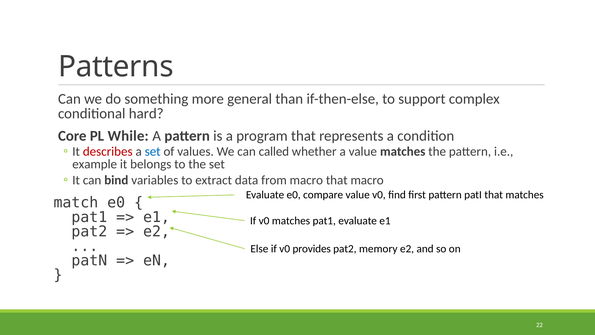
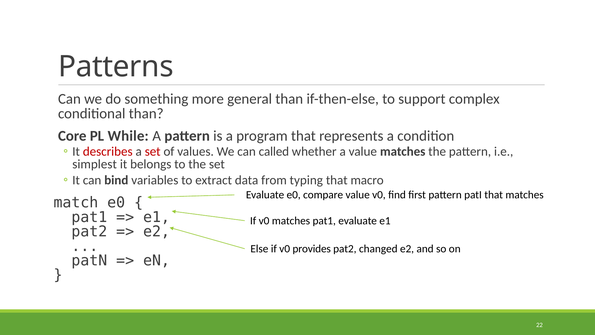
conditional hard: hard -> than (146, 113)
set colour: blue -> red (153, 152)
example: example -> simplest (95, 164)
from macro: macro -> typing (306, 180)
memory: memory -> changed (378, 249)
